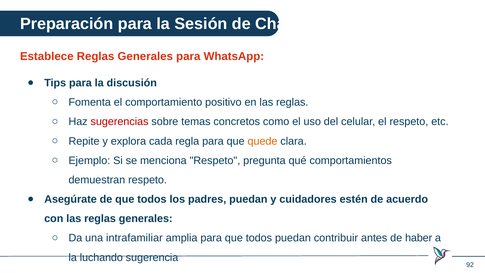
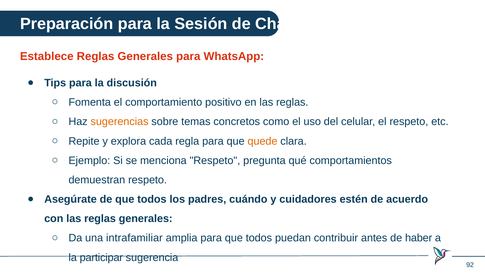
sugerencias colour: red -> orange (120, 122)
padres puedan: puedan -> cuándo (248, 199)
luchando: luchando -> participar (101, 257)
